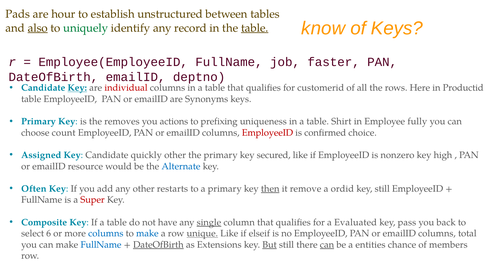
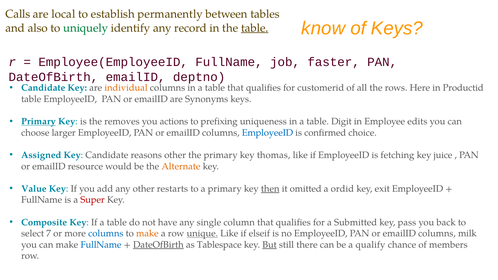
Pads: Pads -> Calls (18, 14)
hour: hour -> local (63, 14)
unstructured: unstructured -> permanently (170, 14)
also underline: present -> none (38, 28)
Key underline: present -> none (77, 88)
individual colour: red -> orange (126, 88)
Primary underline: none -> present (39, 122)
Shirt: Shirt -> Digit (341, 122)
fully: fully -> edits (417, 122)
count: count -> larger (64, 133)
EmployeeID colour: red -> blue (267, 133)
quickly: quickly -> reasons (146, 155)
secured: secured -> thomas (274, 155)
nonzero: nonzero -> fetching (397, 155)
high: high -> juice (443, 155)
Alternate colour: blue -> orange (181, 166)
Often: Often -> Value (34, 189)
remove: remove -> omitted (306, 189)
key still: still -> exit (382, 189)
single underline: present -> none (209, 222)
Evaluated: Evaluated -> Submitted (356, 222)
6: 6 -> 7 (49, 234)
make colour: blue -> orange (147, 234)
total: total -> milk (467, 234)
Extensions: Extensions -> Tablespace (219, 245)
can underline: present -> none (327, 245)
entities: entities -> qualify (370, 245)
